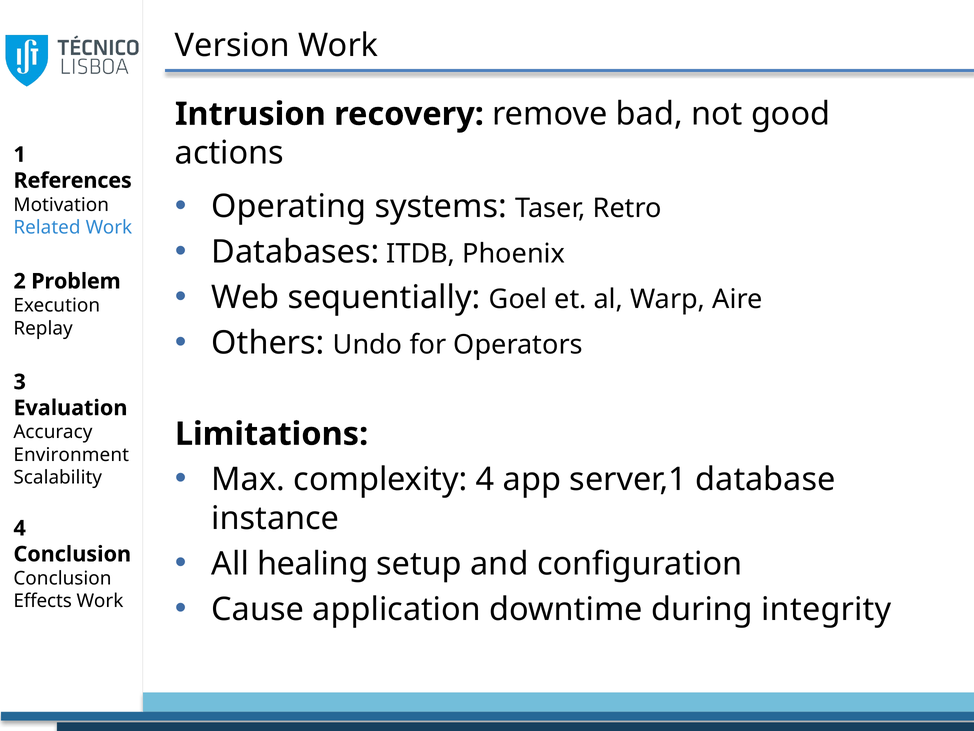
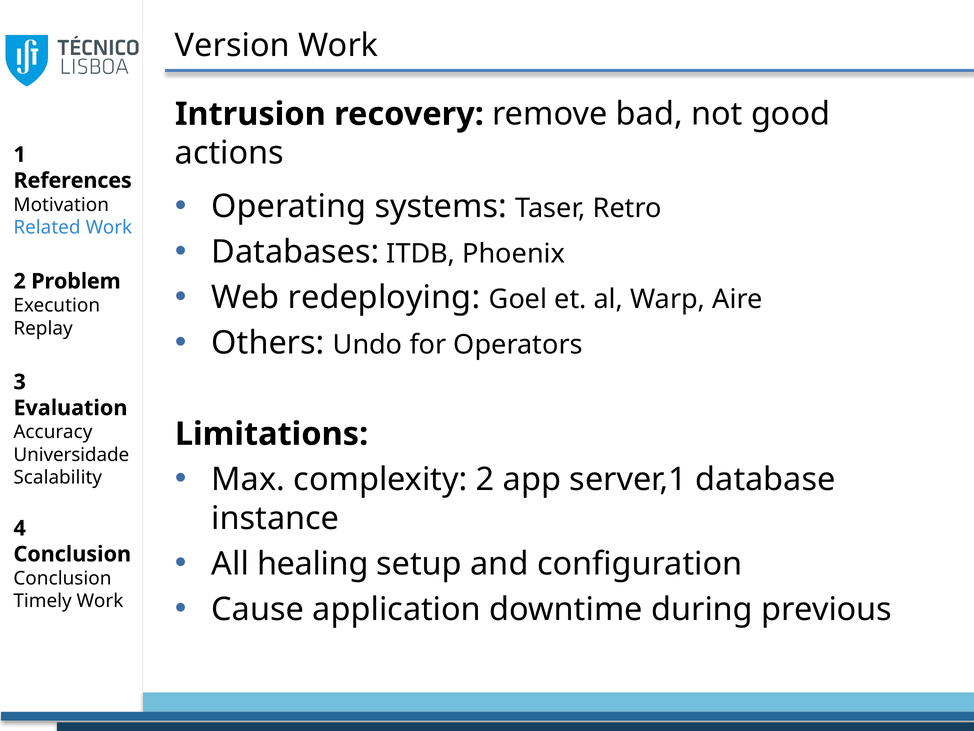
sequentially: sequentially -> redeploying (384, 297)
Environment: Environment -> Universidade (71, 455)
complexity 4: 4 -> 2 (485, 479)
integrity: integrity -> previous (827, 609)
Effects: Effects -> Timely (43, 601)
